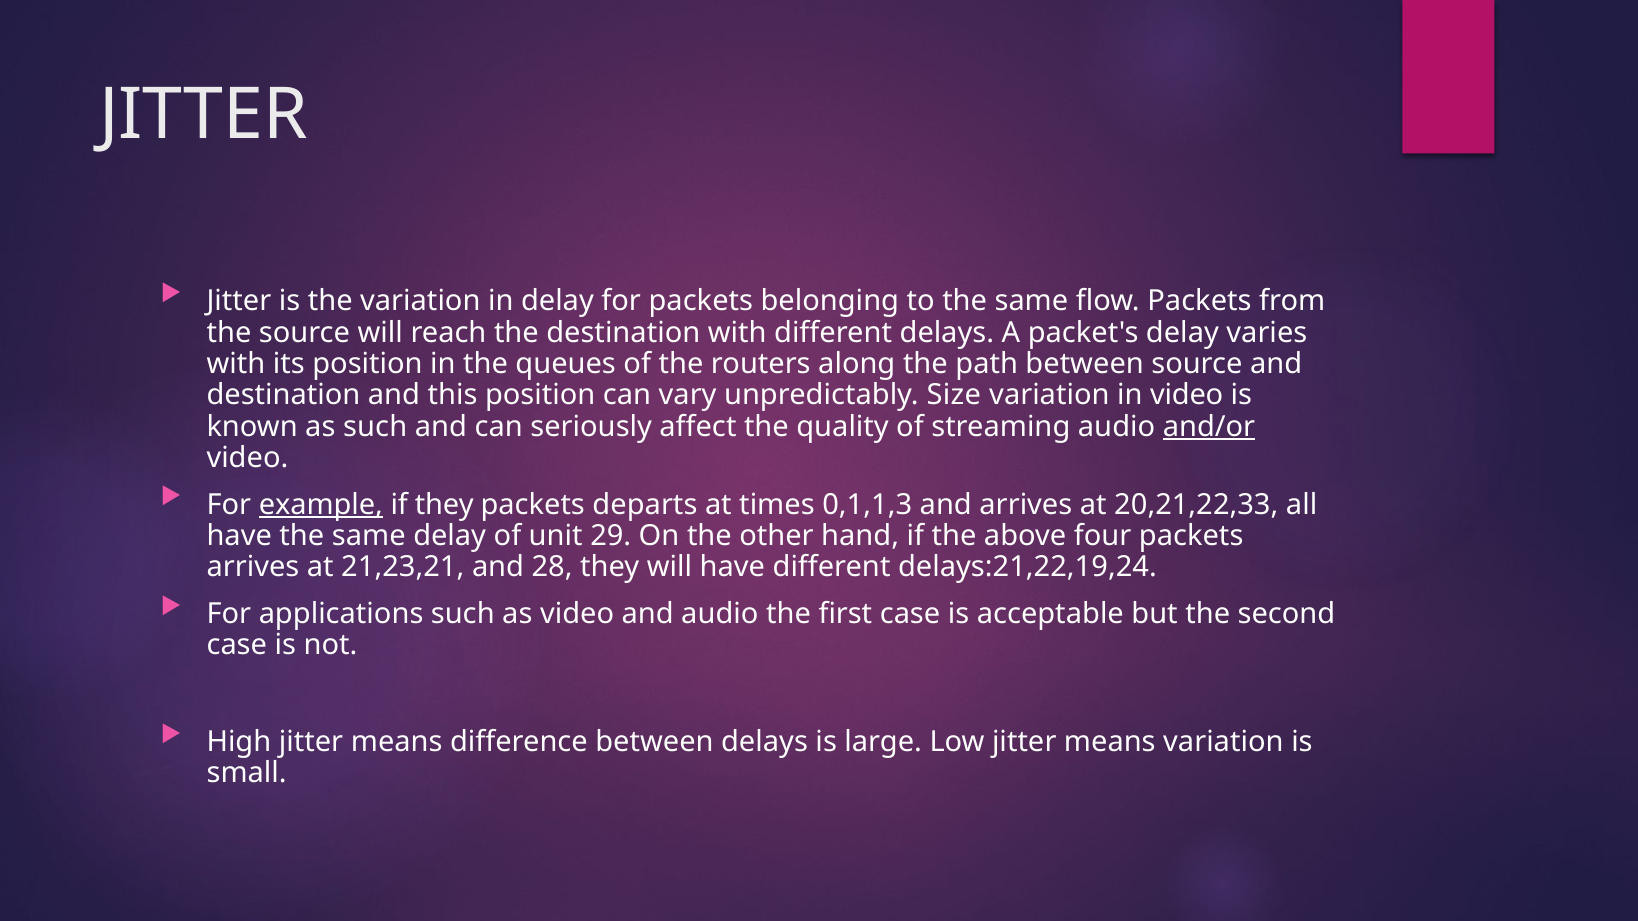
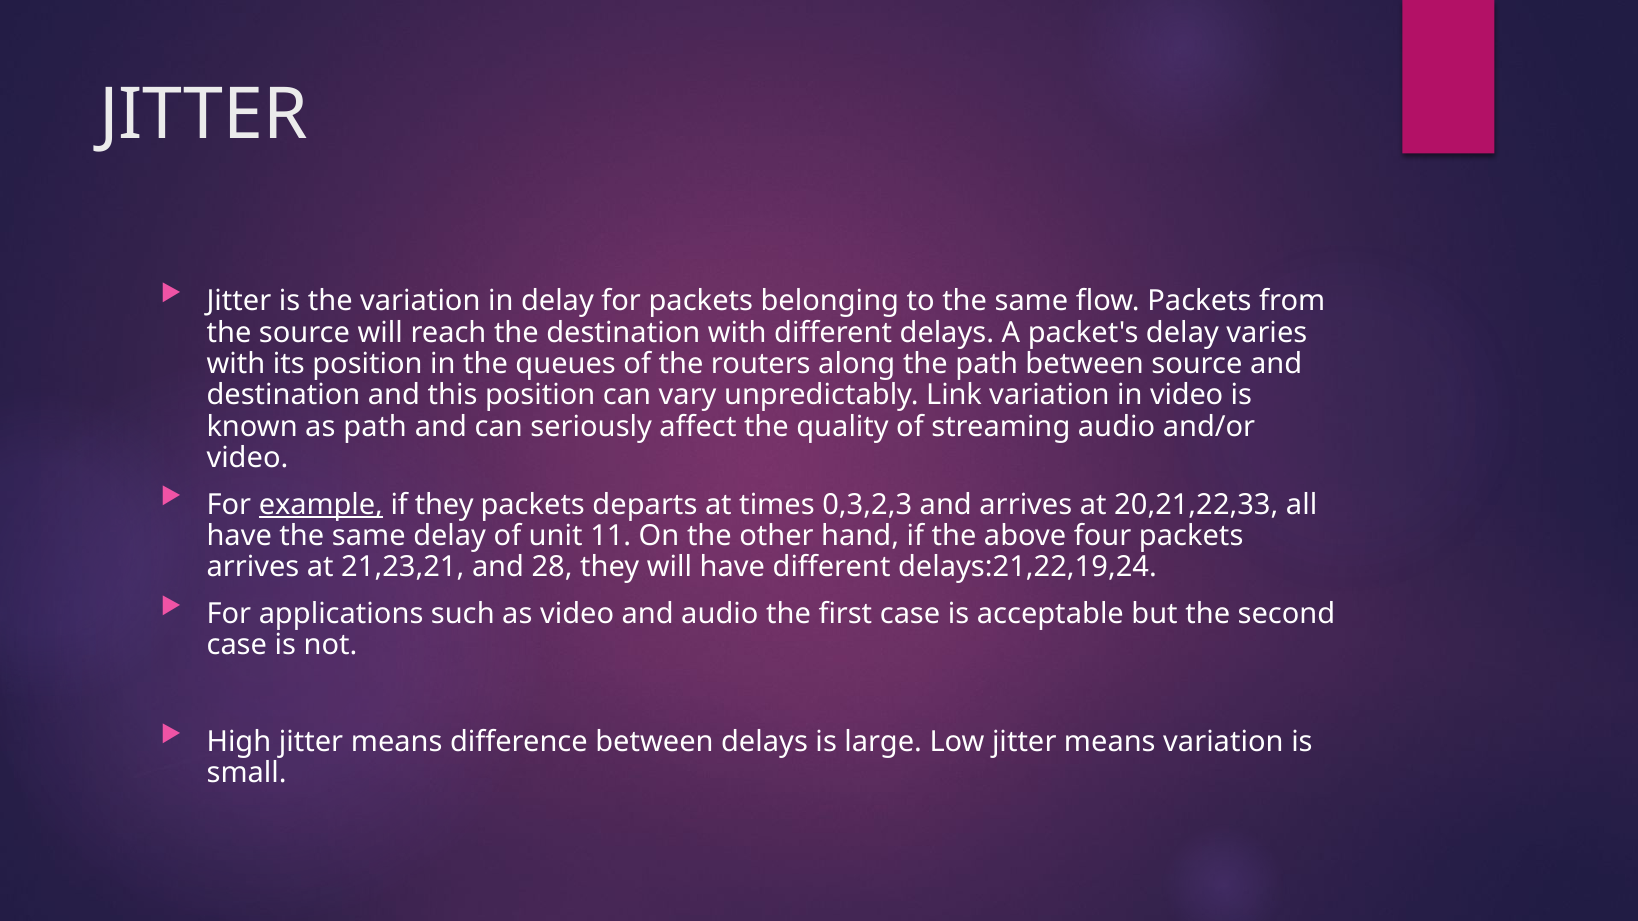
Size: Size -> Link (954, 395)
as such: such -> path (375, 427)
and/or underline: present -> none (1209, 427)
0,1,1,3: 0,1,1,3 -> 0,3,2,3 (867, 505)
29: 29 -> 11 (611, 536)
